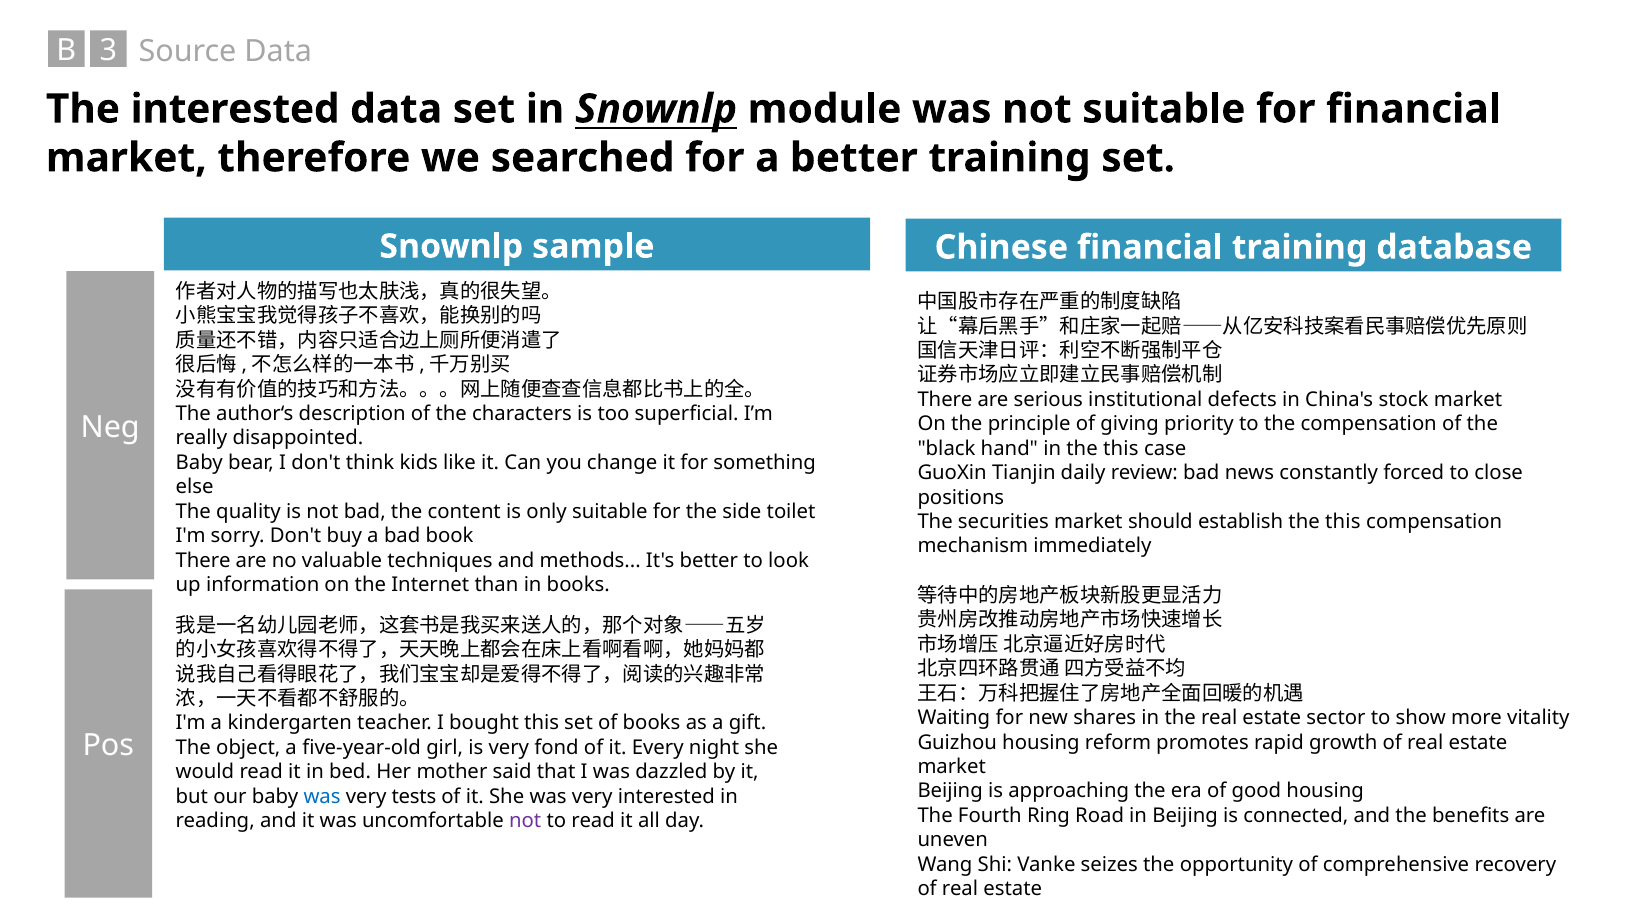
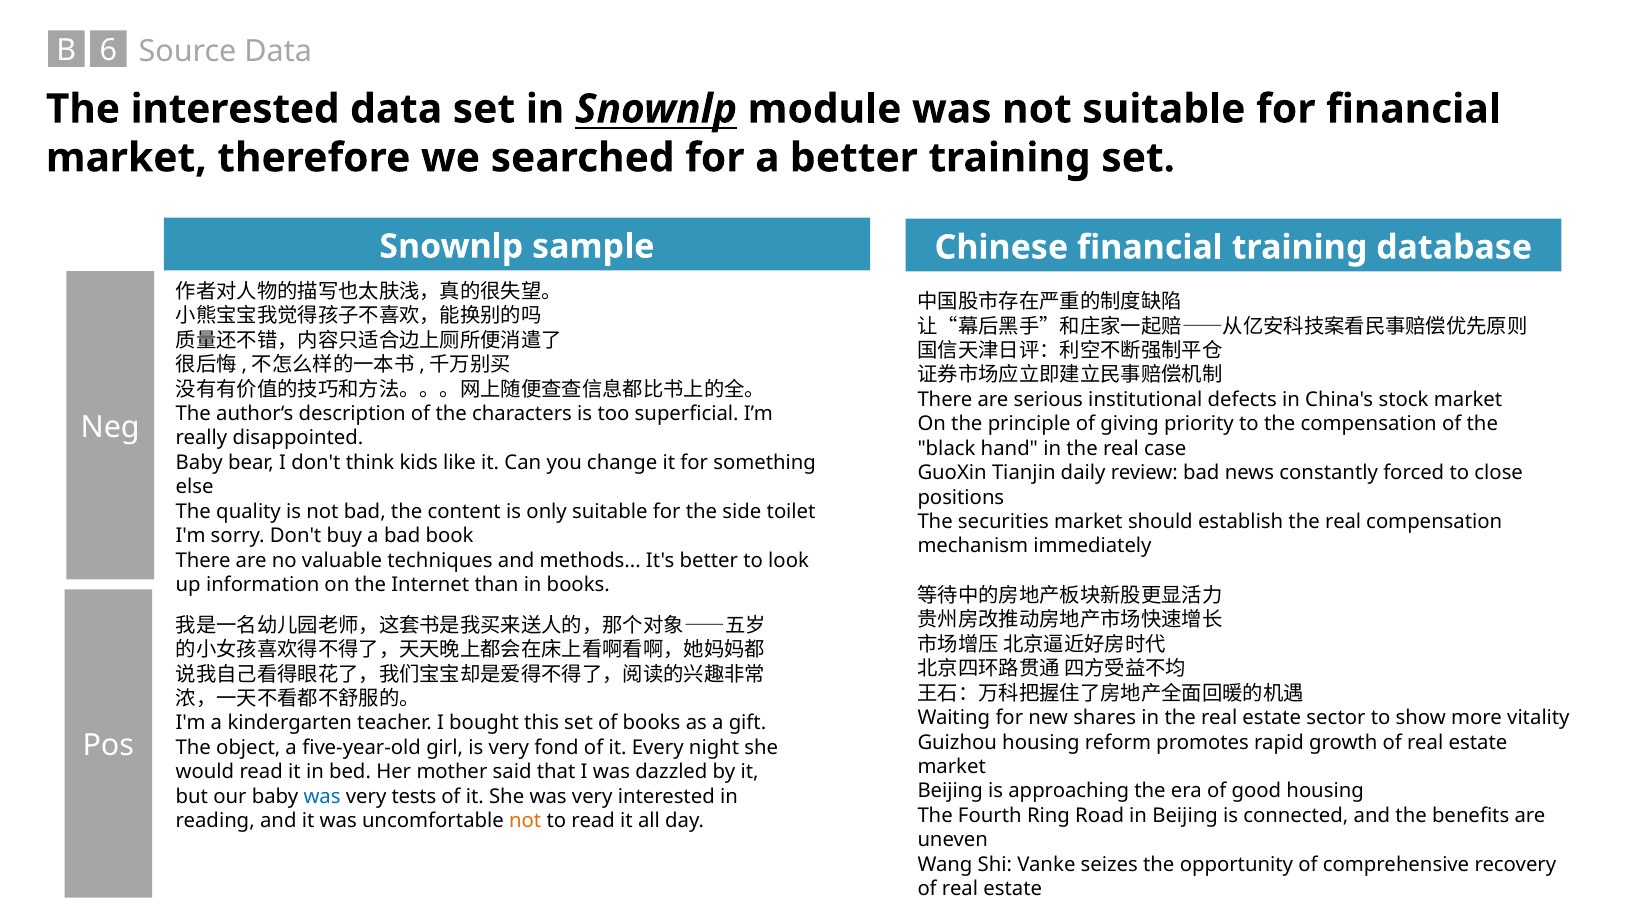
3: 3 -> 6 (108, 51)
hand in the this: this -> real (1121, 448)
establish the this: this -> real (1343, 522)
not colour: purple -> orange (525, 821)
